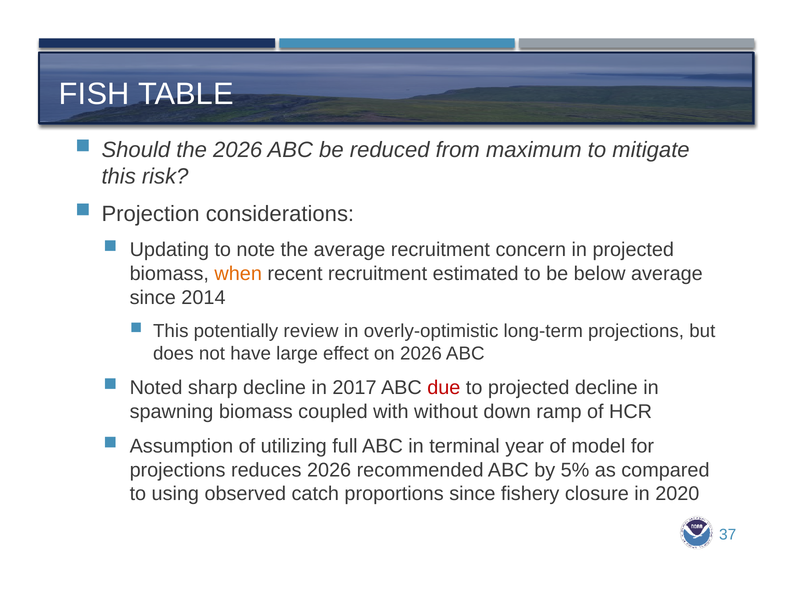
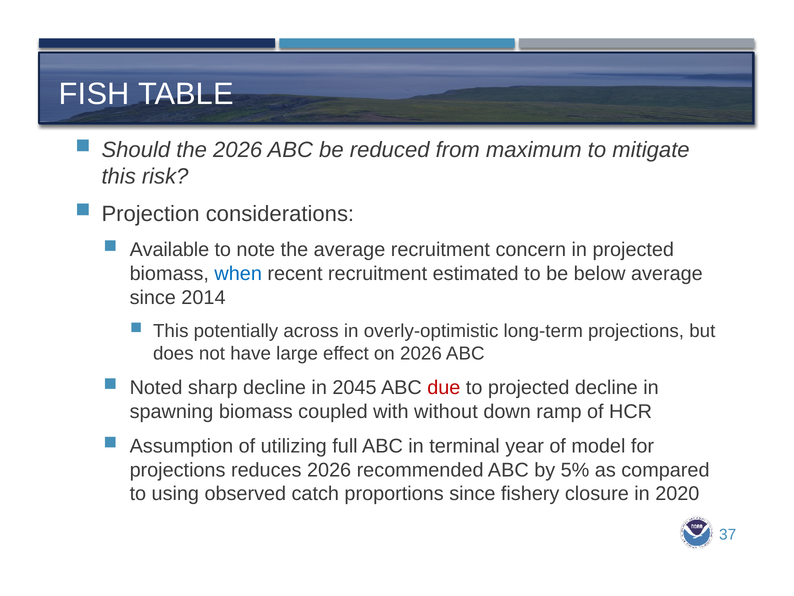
Updating: Updating -> Available (169, 250)
when colour: orange -> blue (238, 273)
review: review -> across (311, 331)
2017: 2017 -> 2045 (355, 387)
